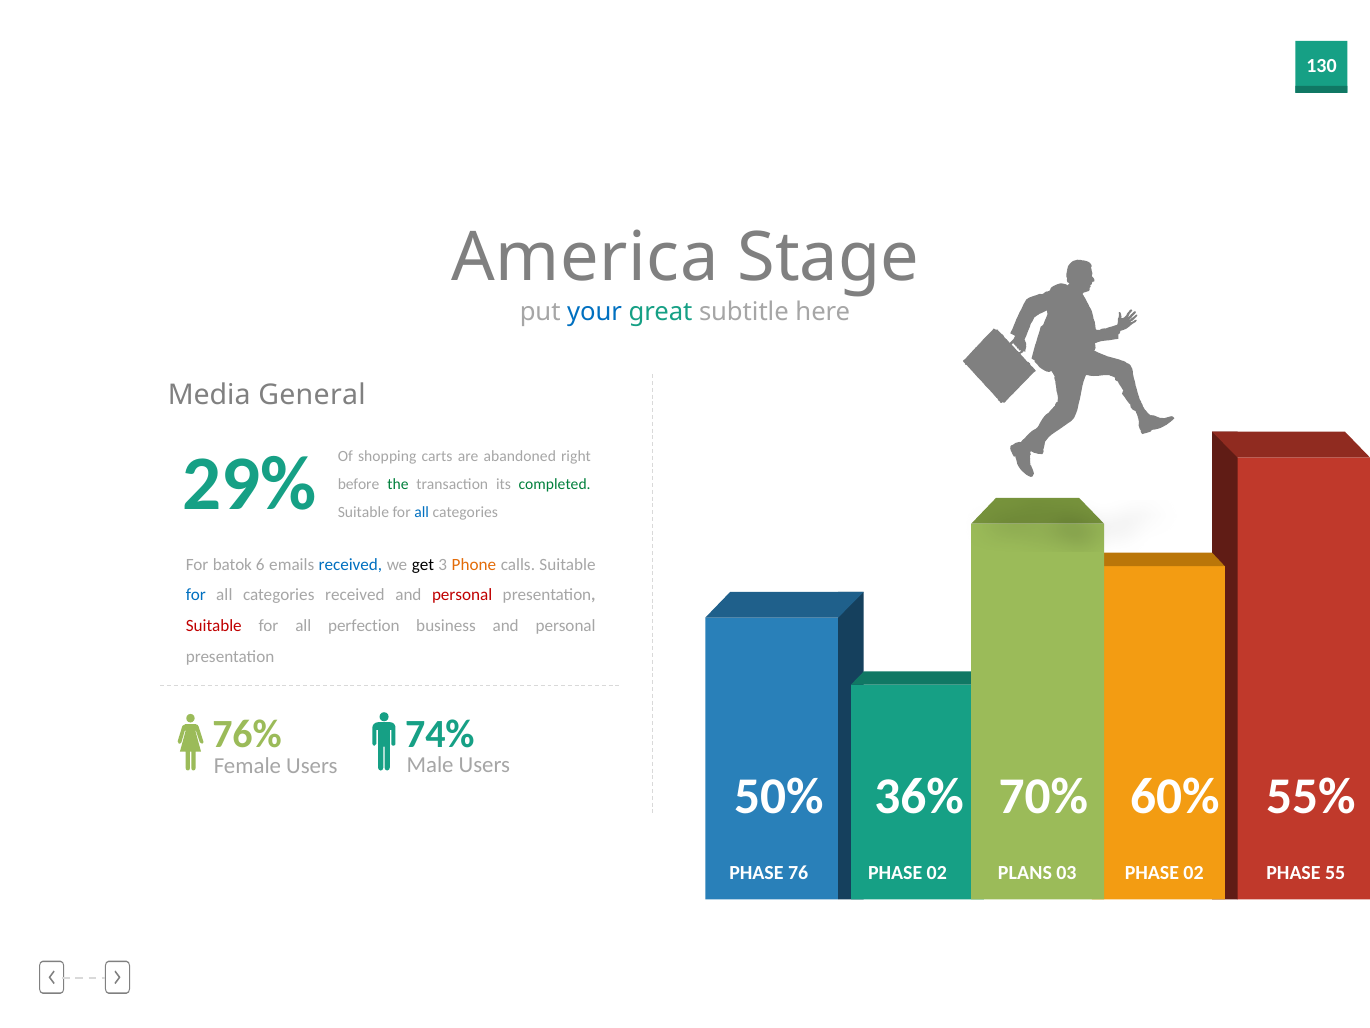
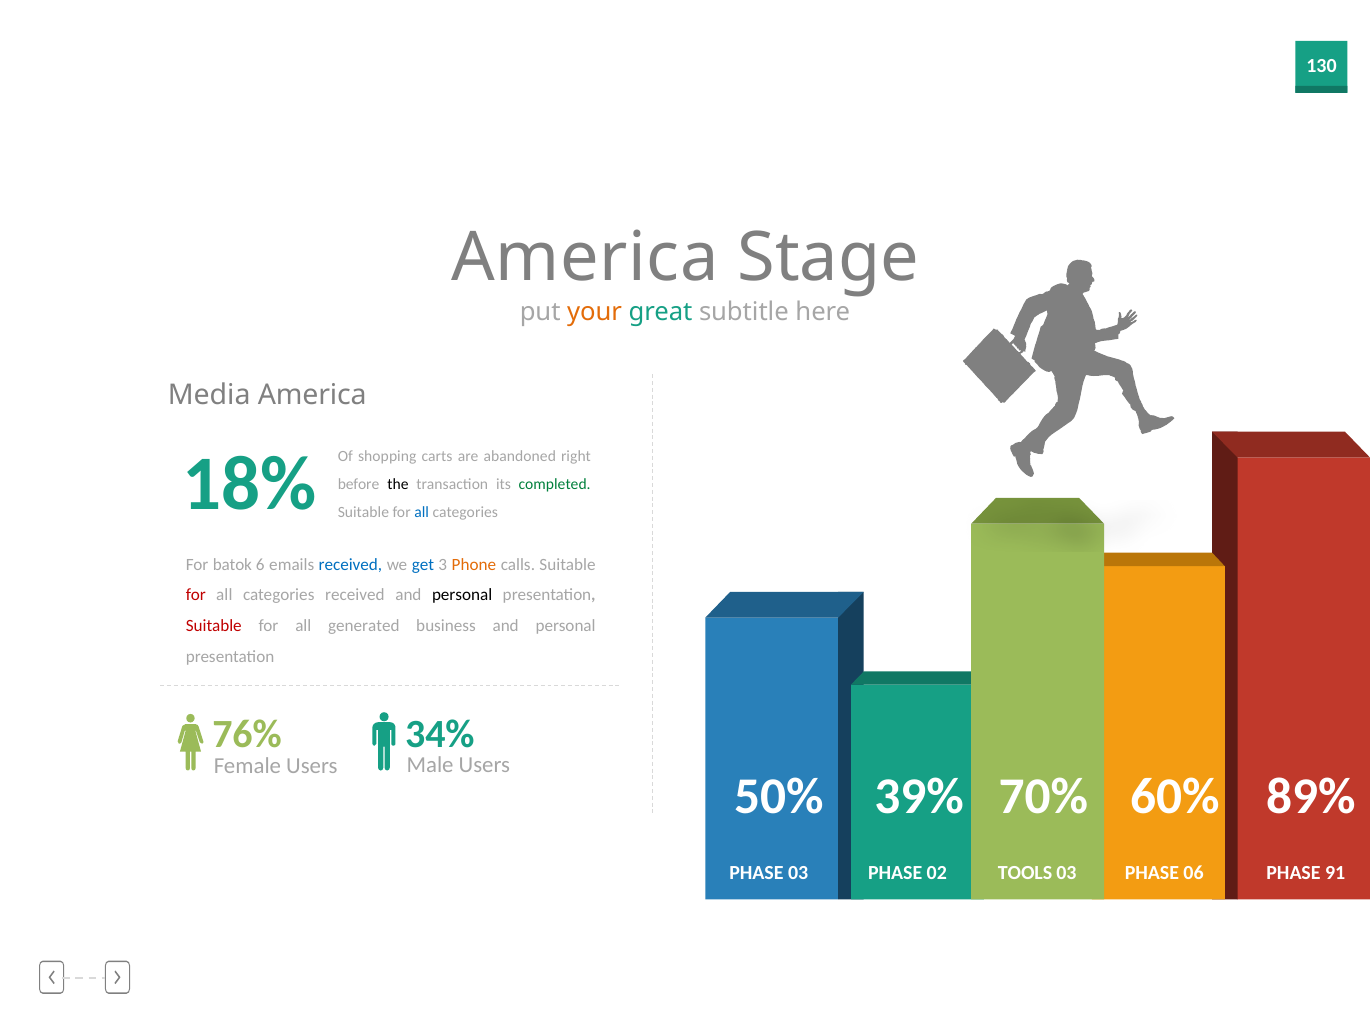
your colour: blue -> orange (595, 312)
Media General: General -> America (312, 395)
29%: 29% -> 18% (249, 484)
the colour: green -> black (398, 484)
get colour: black -> blue (423, 564)
for colour: blue -> red (196, 595)
personal colour: red -> black (462, 595)
perfection: perfection -> generated (364, 626)
74%: 74% -> 34% (440, 733)
36%: 36% -> 39% (919, 796)
55%: 55% -> 89% (1311, 796)
PHASE 76: 76 -> 03 (798, 872)
PLANS: PLANS -> TOOLS (1025, 872)
03 PHASE 02: 02 -> 06 (1194, 872)
55: 55 -> 91 (1335, 872)
